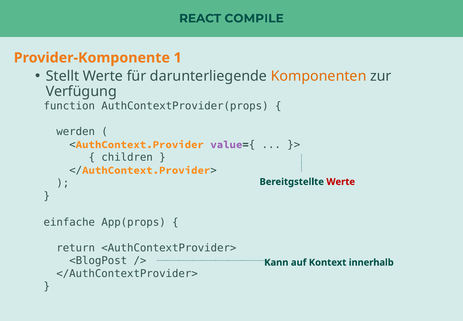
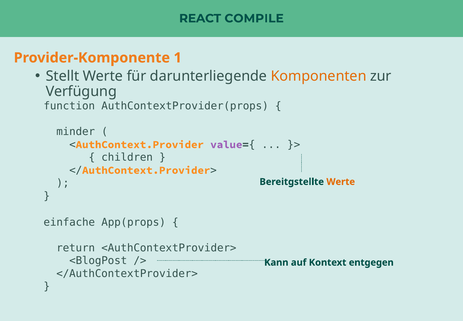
werden: werden -> minder (76, 132)
Werte colour: red -> orange (341, 182)
innerhalb: innerhalb -> entgegen (371, 262)
